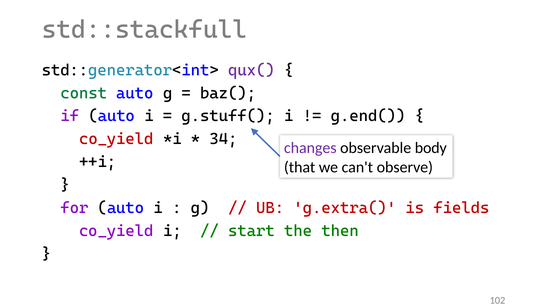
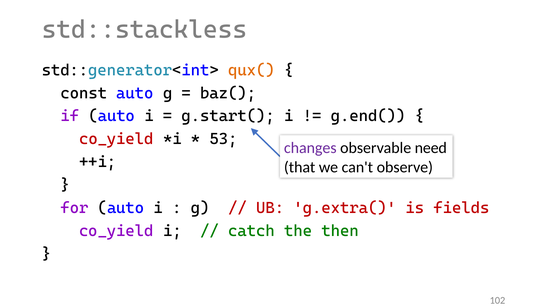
std::stackfull: std::stackfull -> std::stackless (144, 30)
qux( colour: purple -> orange (252, 70)
const colour: green -> black (84, 93)
g.stuff(: g.stuff( -> g.start( (228, 116)
34: 34 -> 53 (224, 139)
body: body -> need (431, 148)
start: start -> catch (252, 231)
